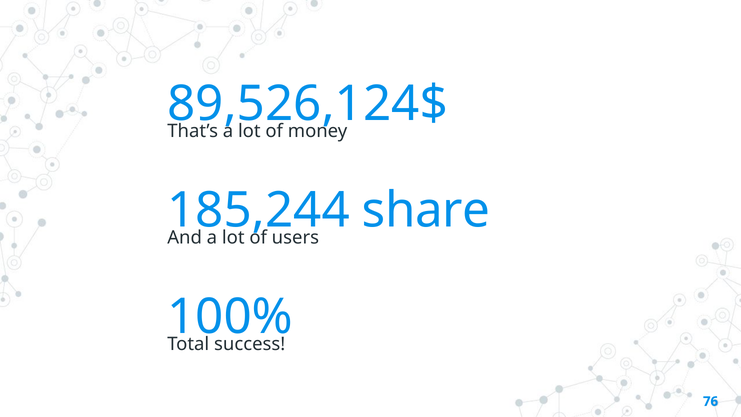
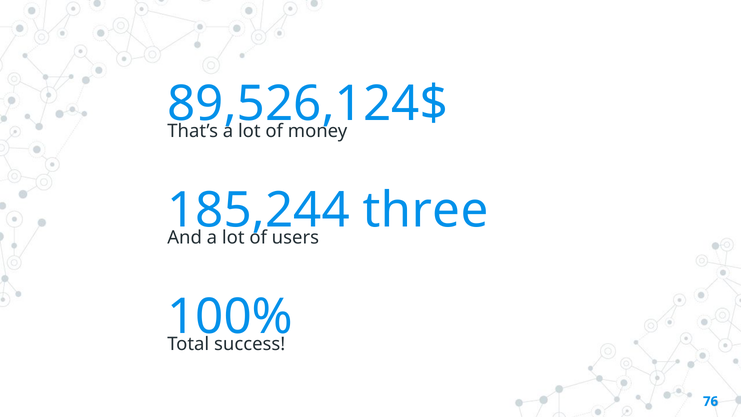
share: share -> three (426, 210)
